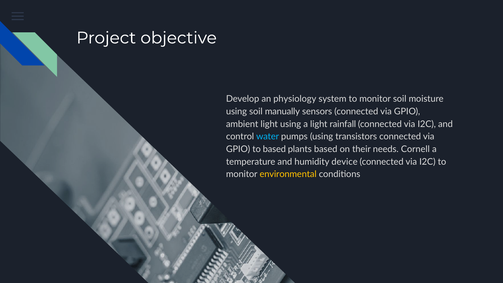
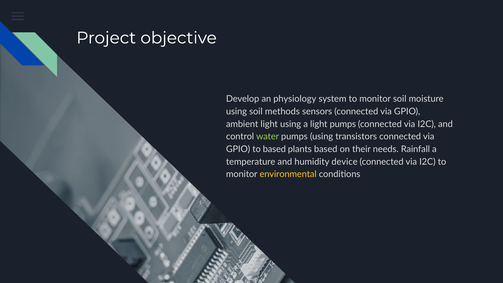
manually: manually -> methods (282, 112)
light rainfall: rainfall -> pumps (343, 124)
water colour: light blue -> light green (268, 137)
Cornell: Cornell -> Rainfall (415, 149)
